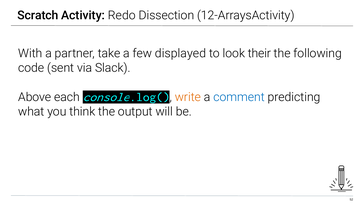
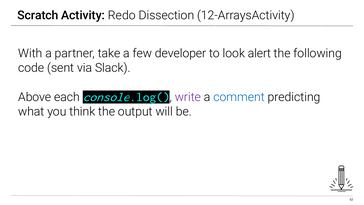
displayed: displayed -> developer (181, 53)
their: their -> alert (259, 53)
write colour: orange -> purple (188, 97)
